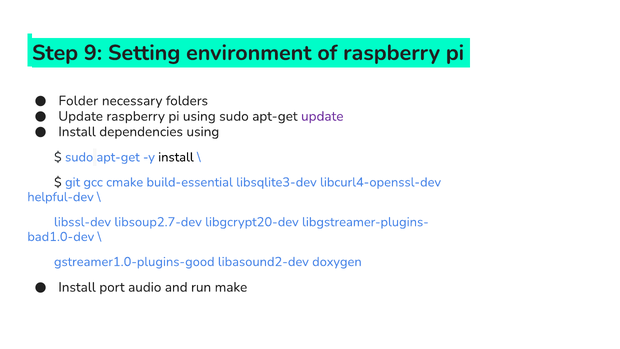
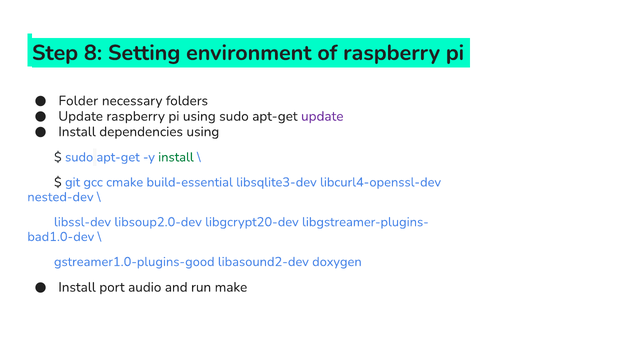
9: 9 -> 8 (93, 53)
install colour: black -> green (176, 157)
helpful-dev: helpful-dev -> nested-dev (60, 197)
libsoup2.7-dev: libsoup2.7-dev -> libsoup2.0-dev (158, 222)
